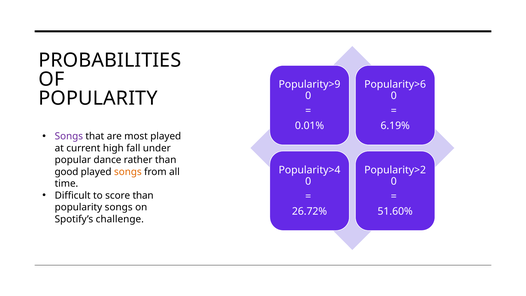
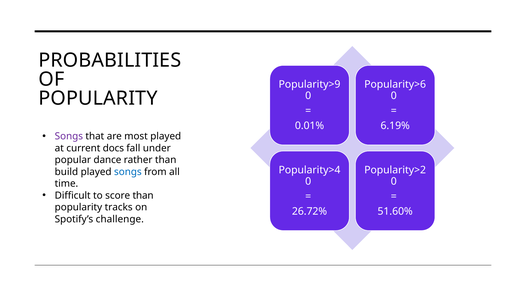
high: high -> docs (113, 148)
good: good -> build (66, 172)
songs colour: orange -> blue (128, 172)
popularity songs: songs -> tracks (119, 207)
